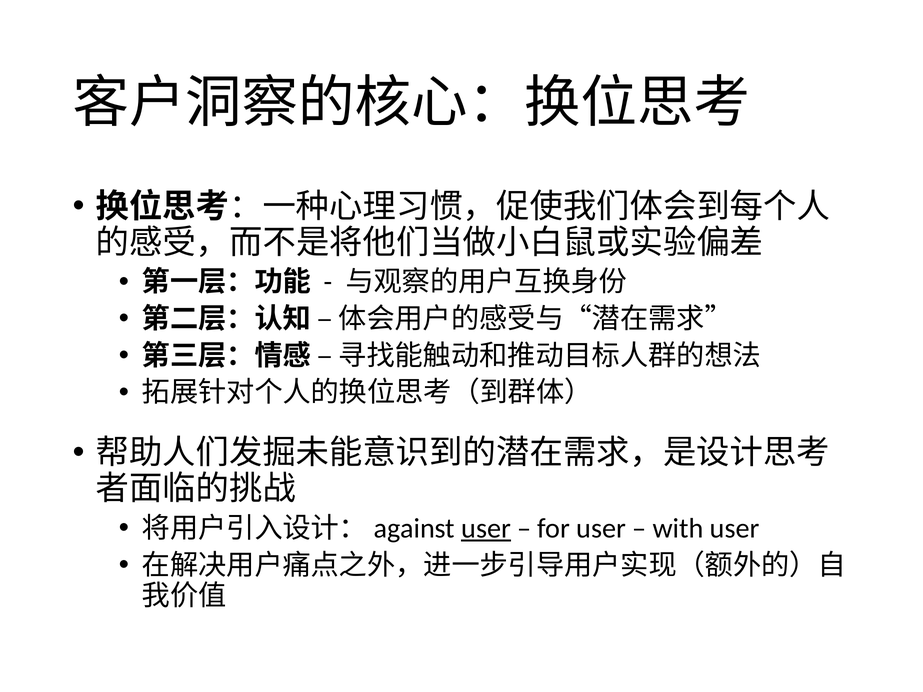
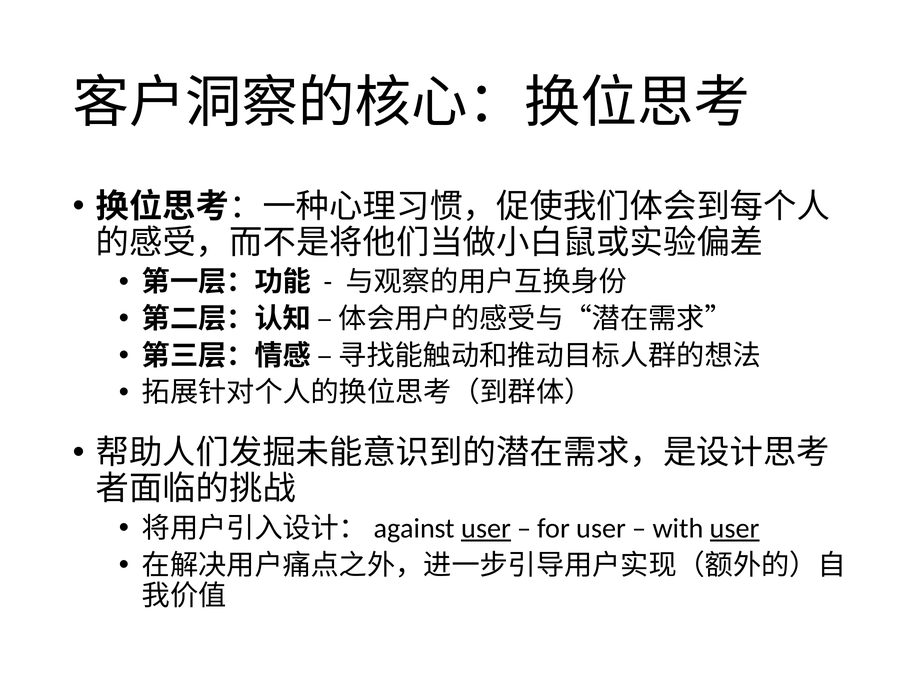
user underline: none -> present (735, 529)
